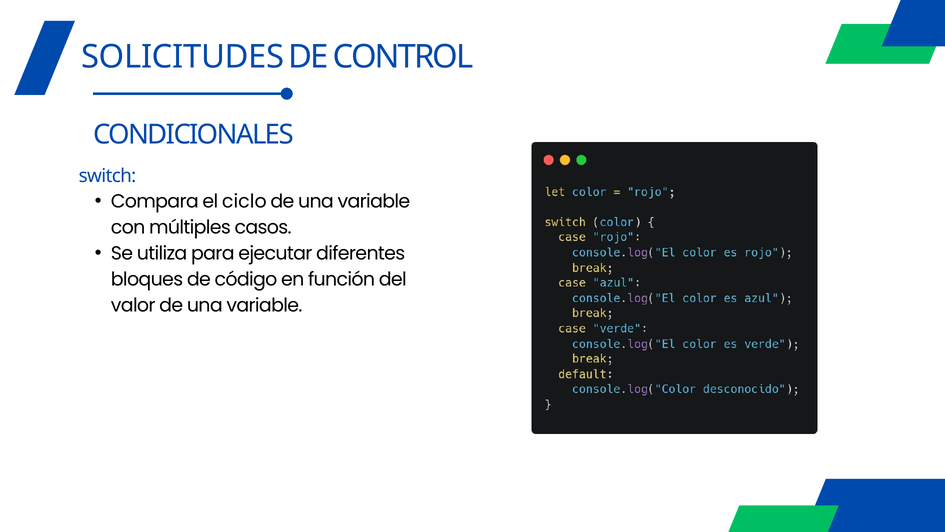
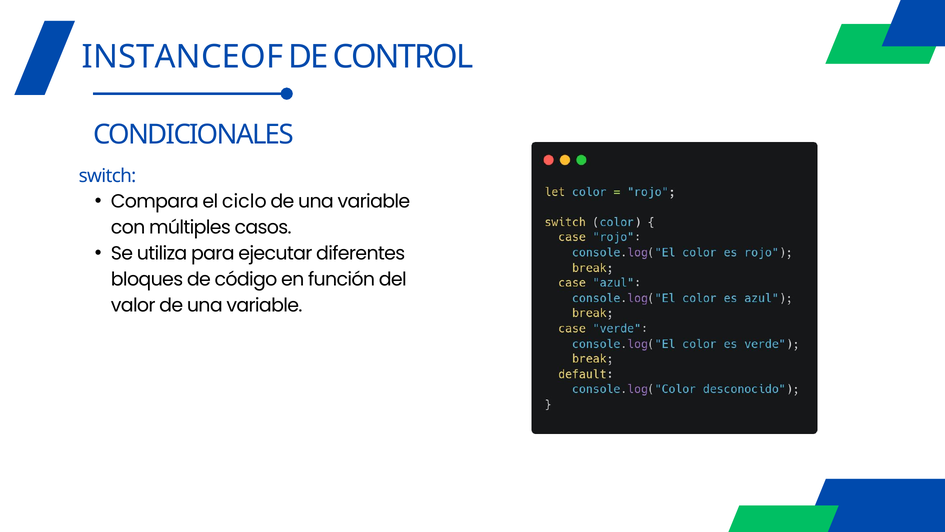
SOLICITUDES: SOLICITUDES -> INSTANCEOF (183, 57)
